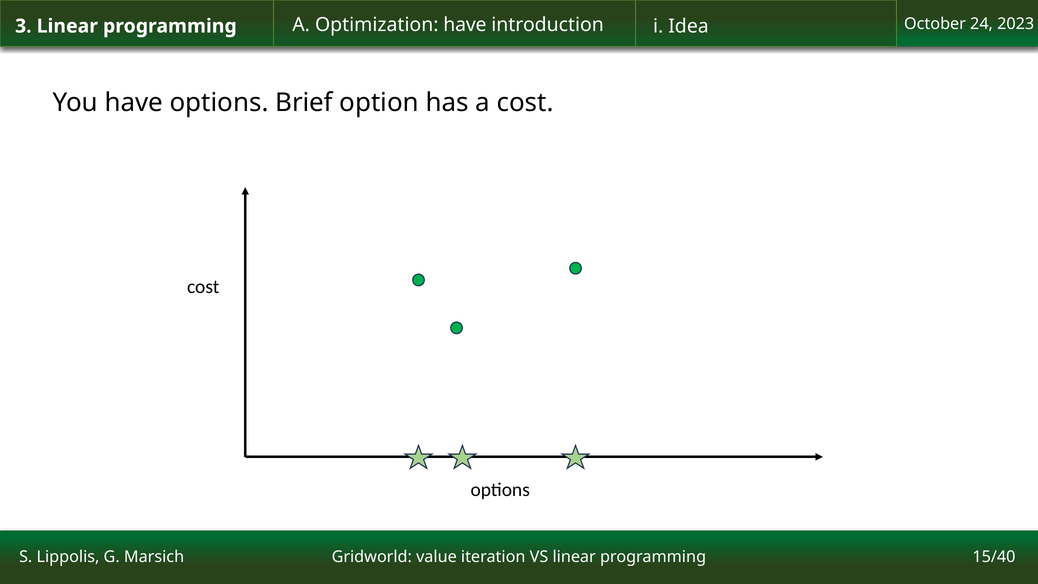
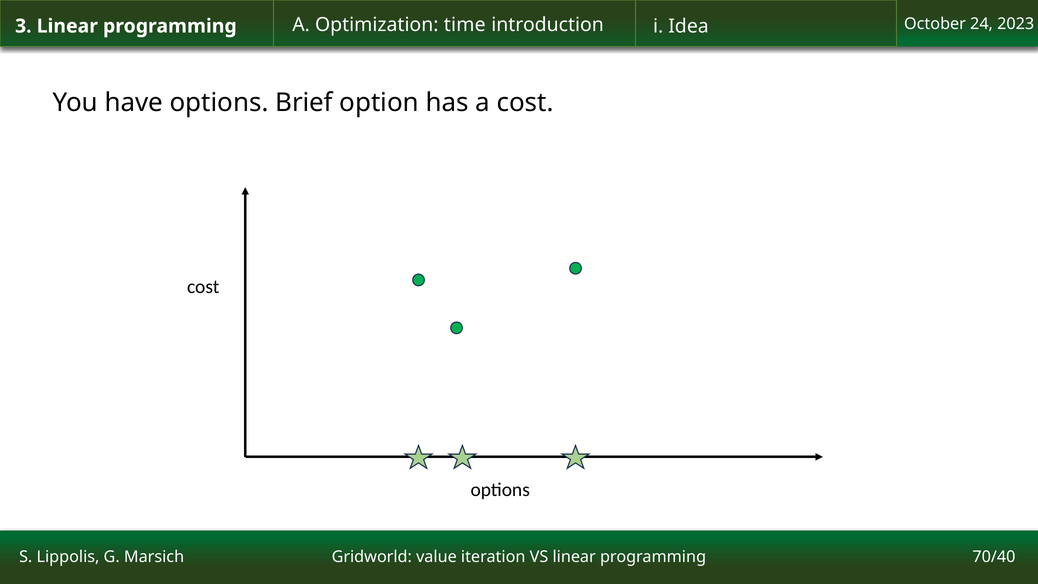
Optimization have: have -> time (465, 25)
15/40: 15/40 -> 70/40 (994, 557)
